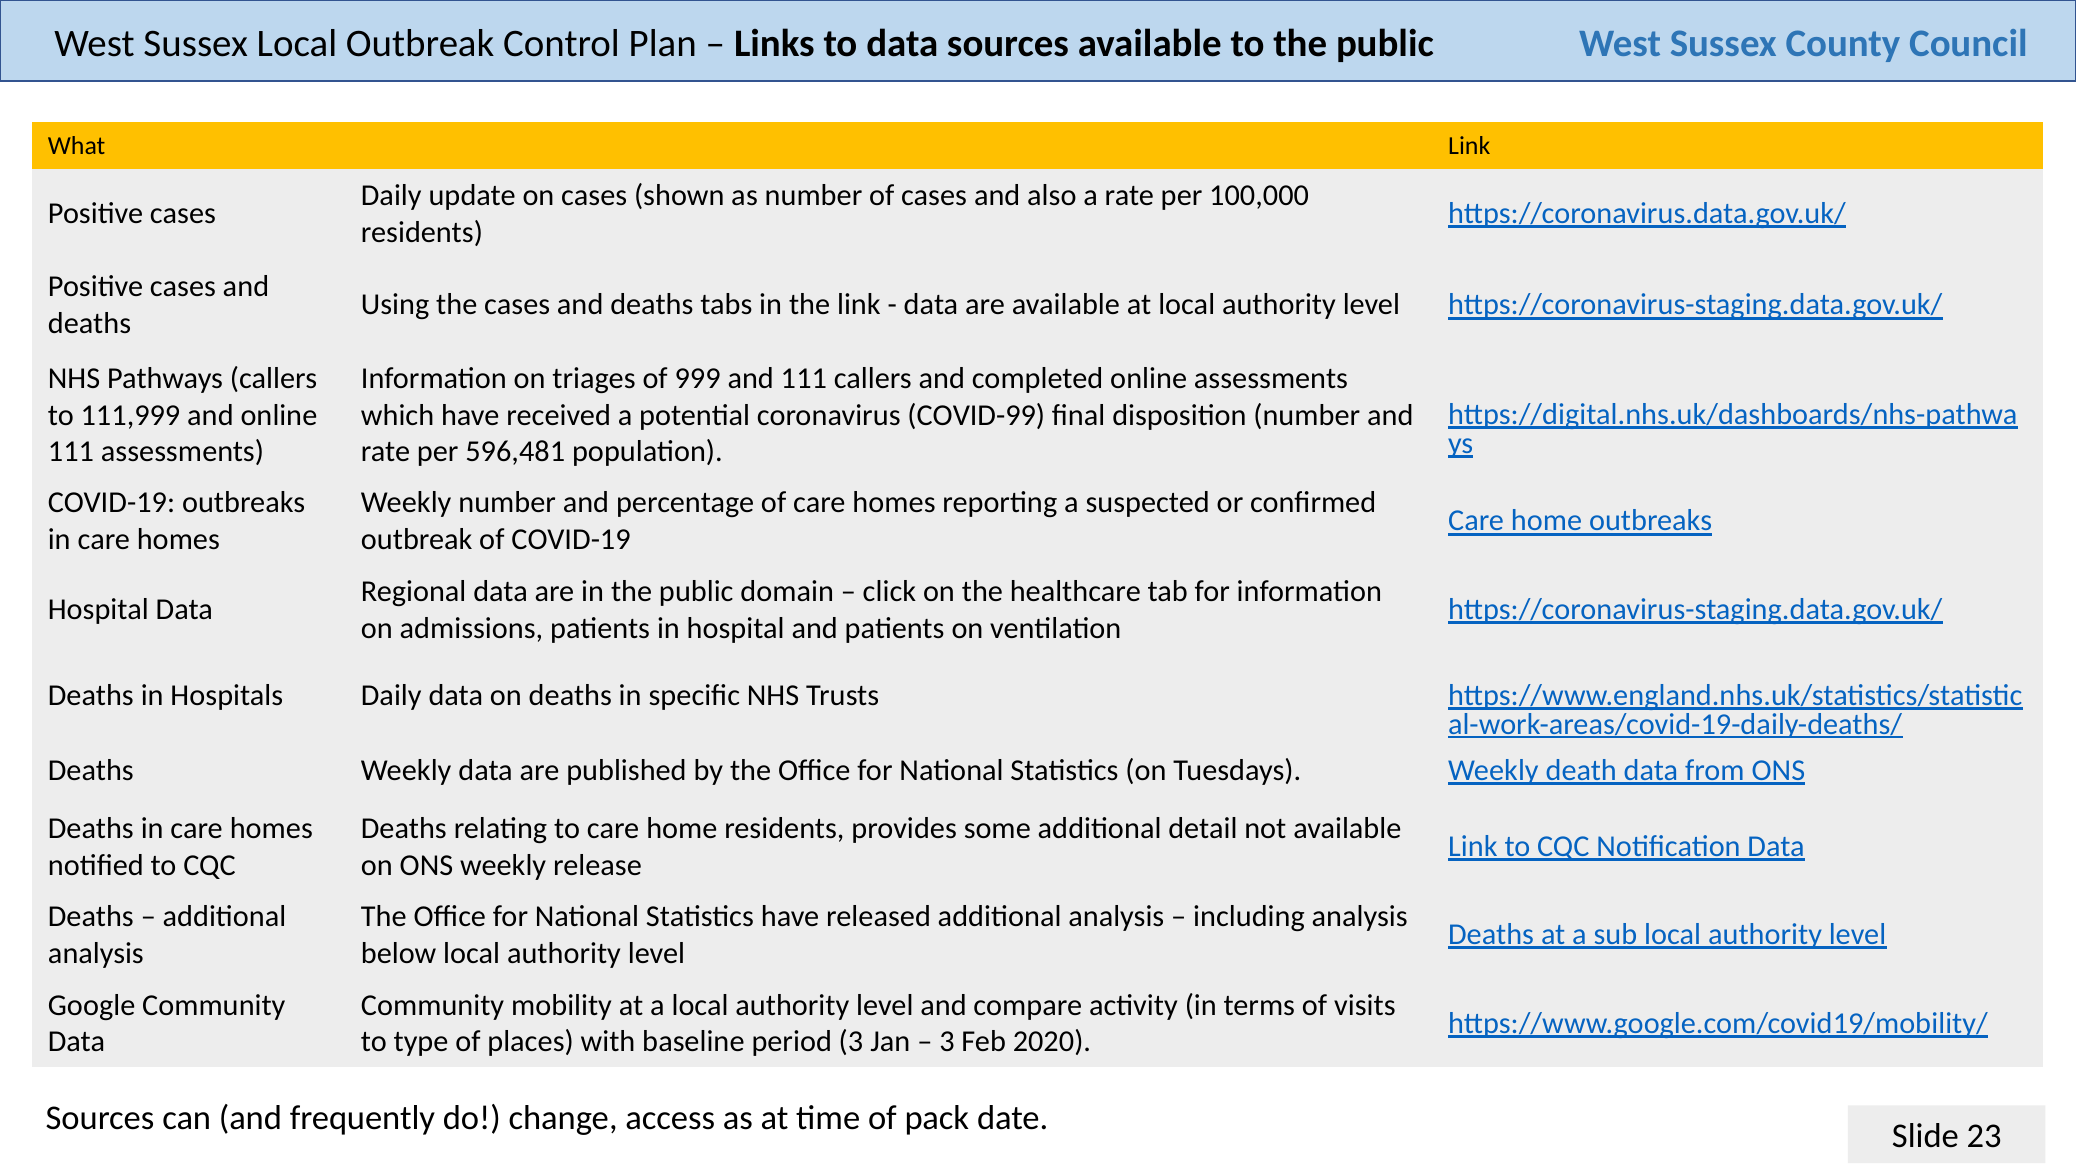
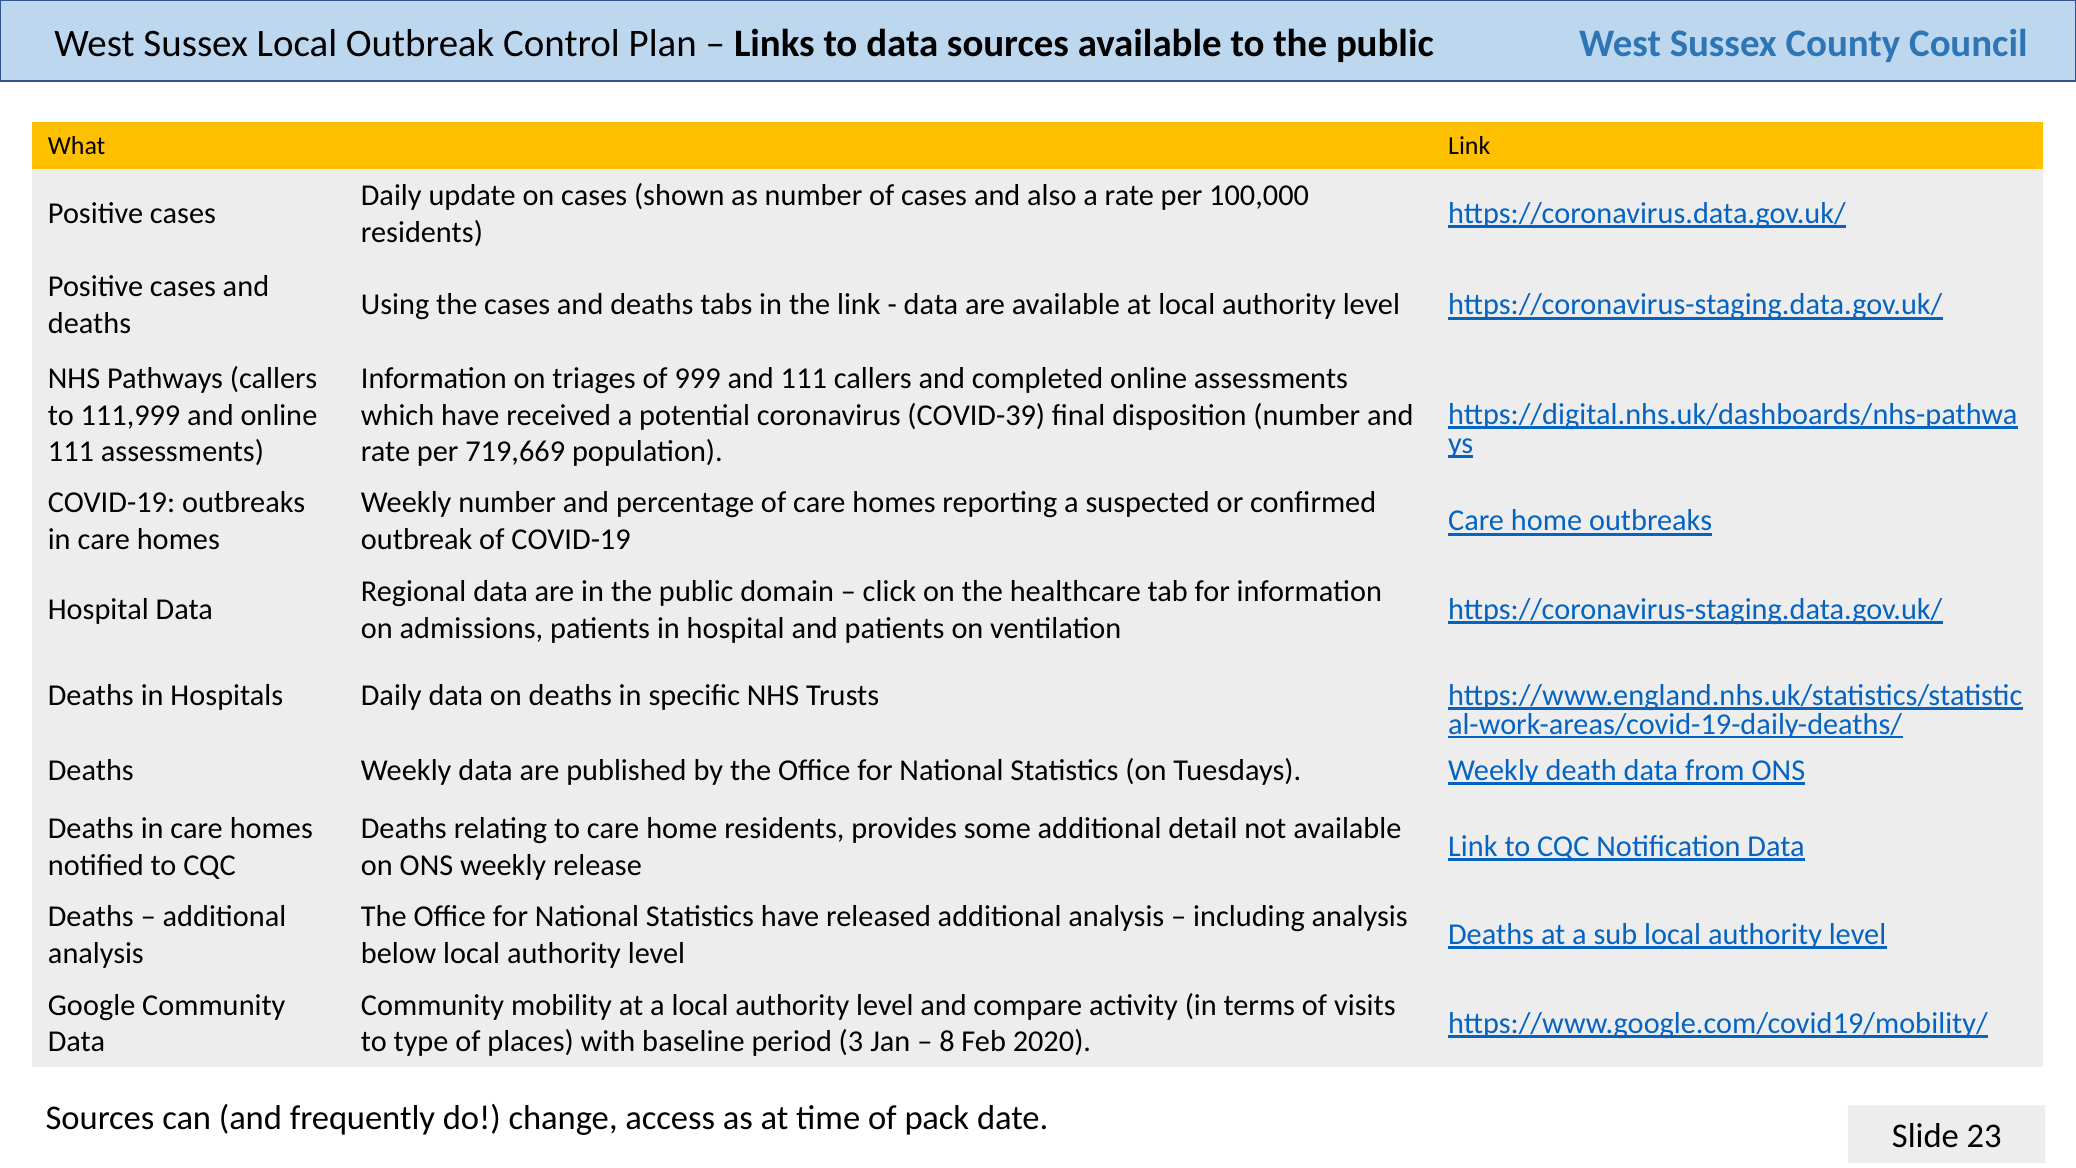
COVID-99: COVID-99 -> COVID-39 (976, 415)
596,481: 596,481 -> 719,669 (515, 452)
3: 3 -> 8 (947, 1042)
